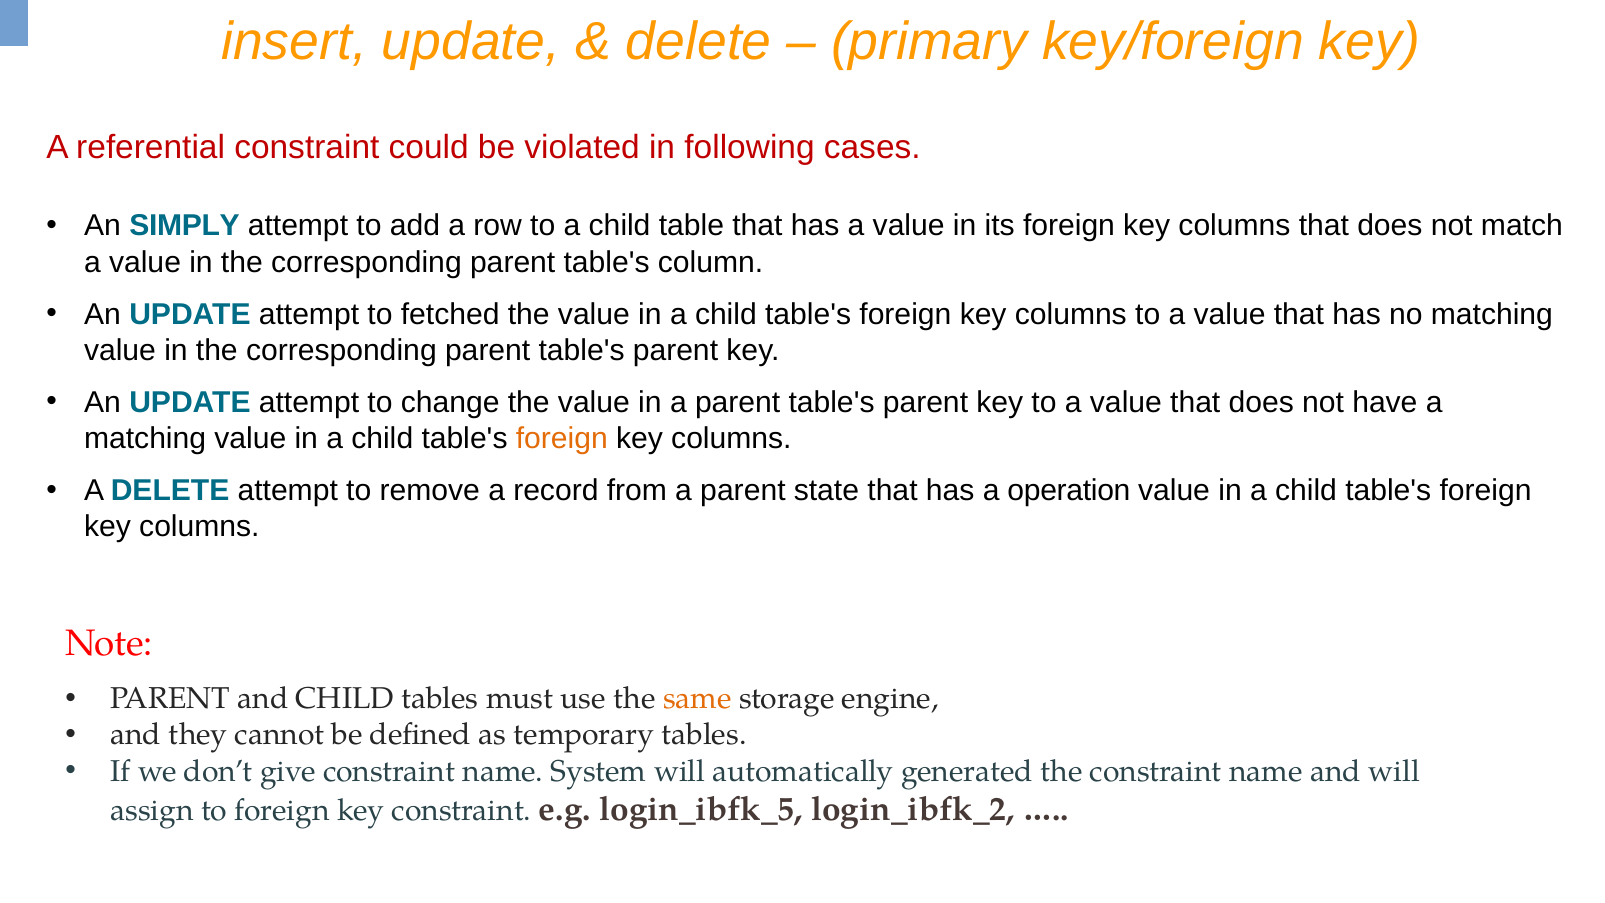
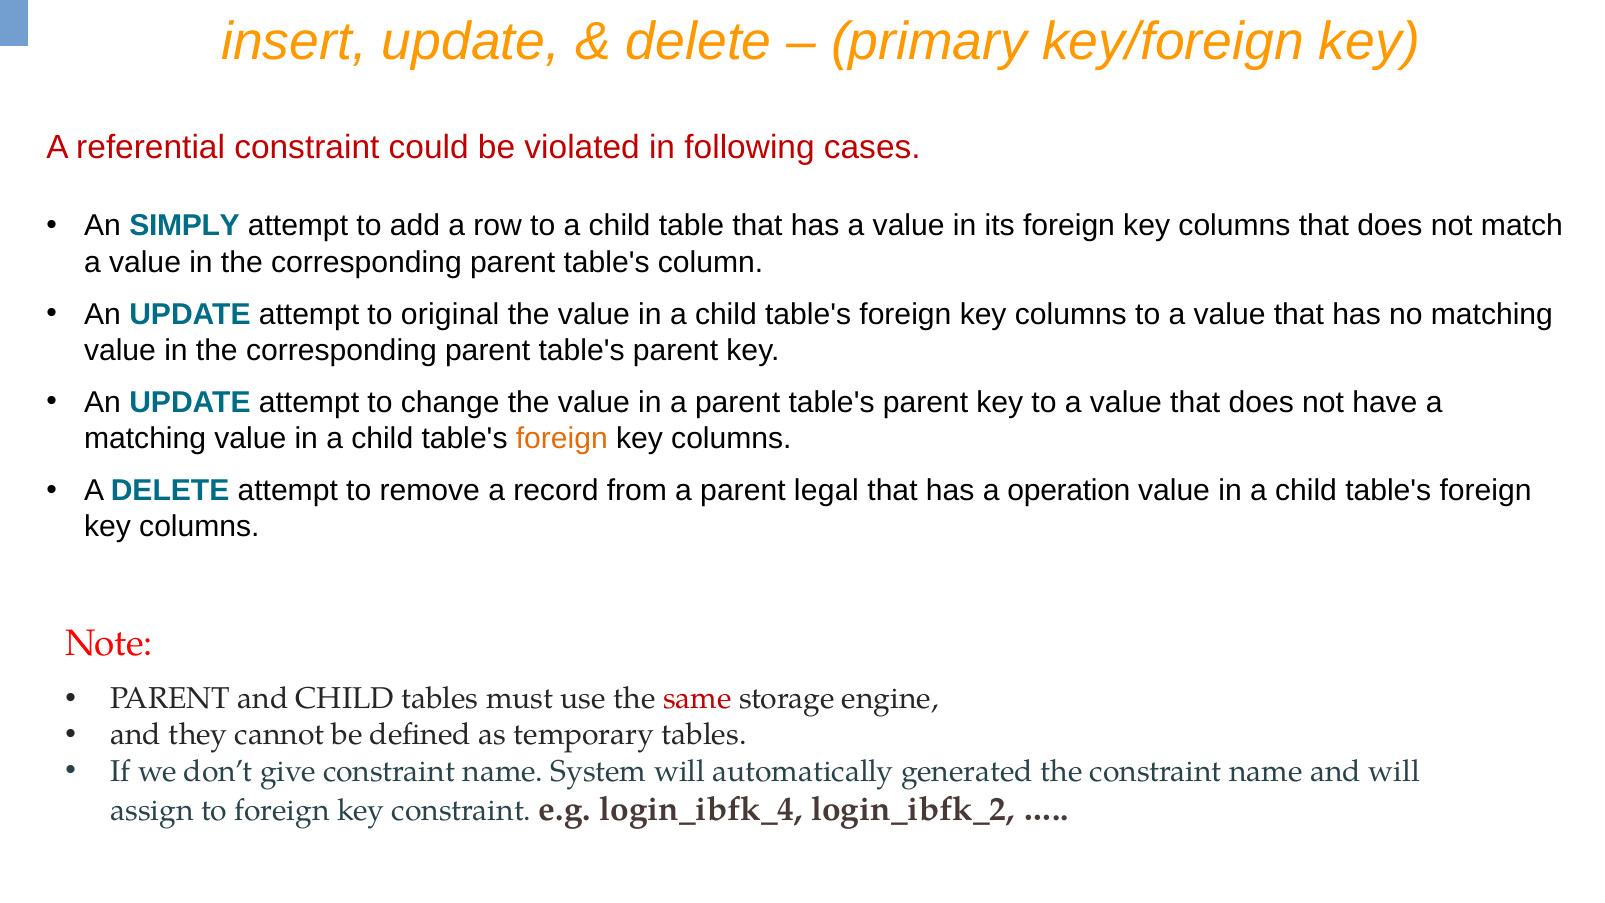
fetched: fetched -> original (450, 314)
state: state -> legal (826, 491)
same colour: orange -> red (697, 699)
login_ibfk_5: login_ibfk_5 -> login_ibfk_4 (701, 809)
